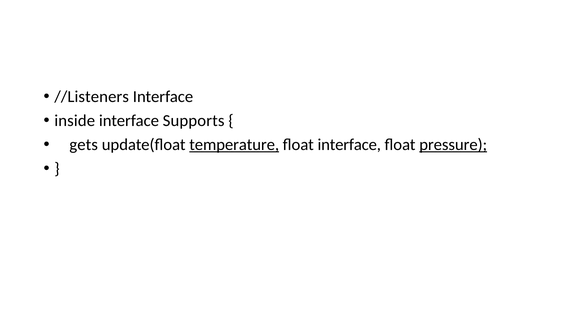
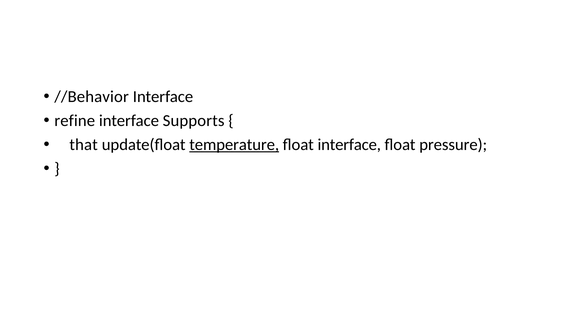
//Listeners: //Listeners -> //Behavior (92, 97)
inside: inside -> refine (75, 121)
gets: gets -> that (84, 145)
pressure underline: present -> none (453, 145)
